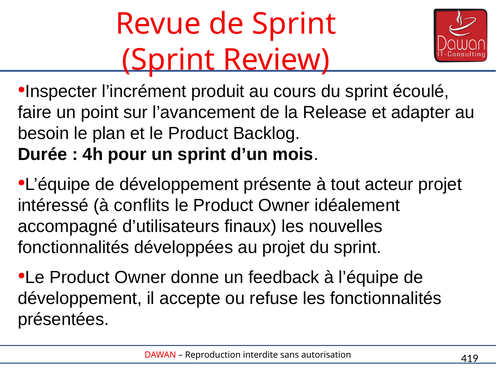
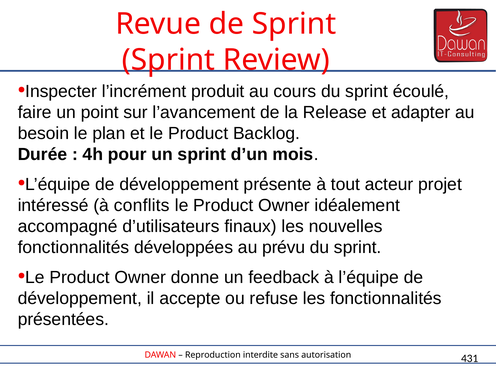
au projet: projet -> prévu (284, 247)
419: 419 -> 431 (470, 358)
